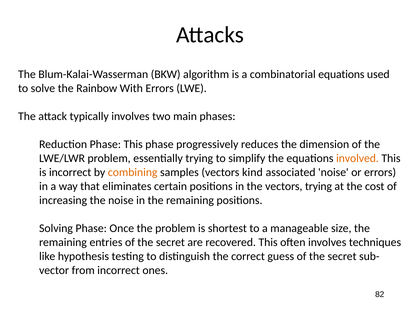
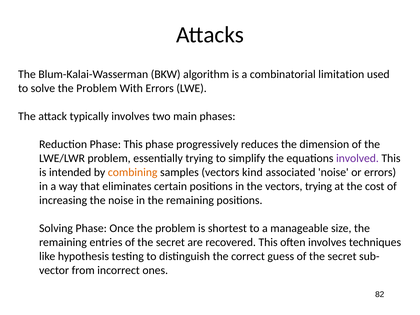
combinatorial equations: equations -> limitation (341, 74)
solve the Rainbow: Rainbow -> Problem (97, 88)
involved colour: orange -> purple (357, 158)
is incorrect: incorrect -> intended (70, 172)
